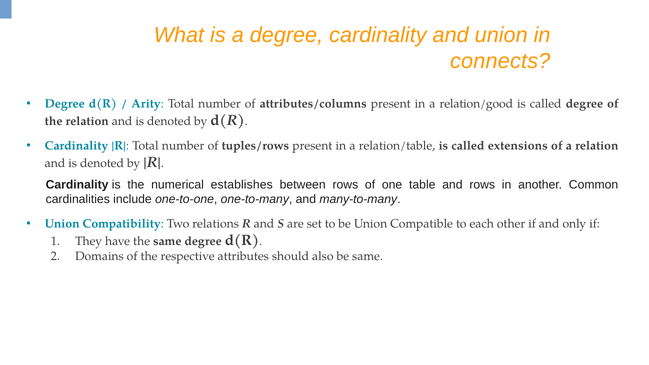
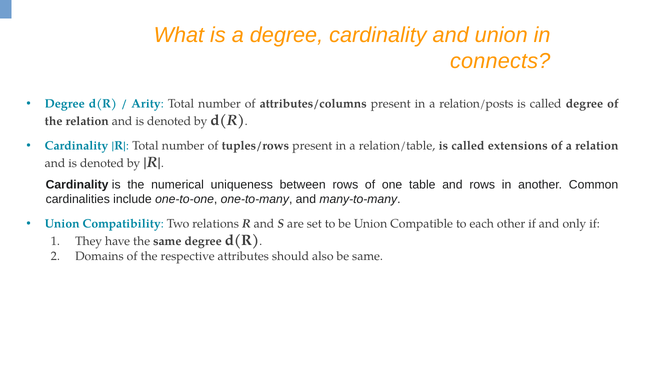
relation/good: relation/good -> relation/posts (476, 104)
establishes: establishes -> uniqueness (242, 185)
